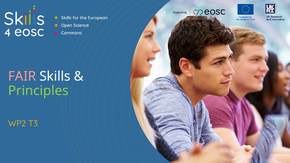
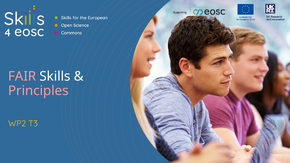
Principles colour: light green -> pink (38, 91)
